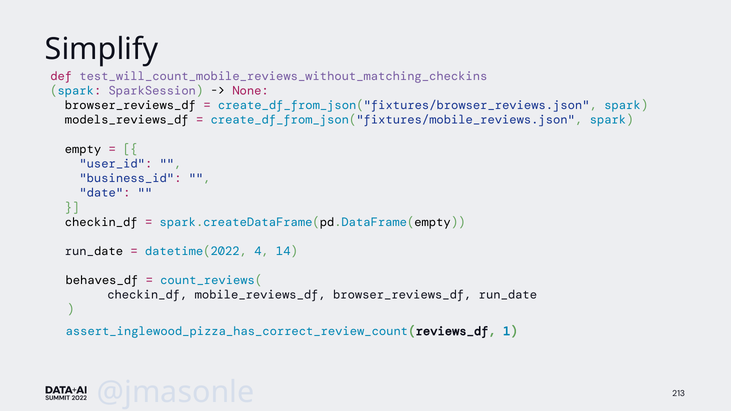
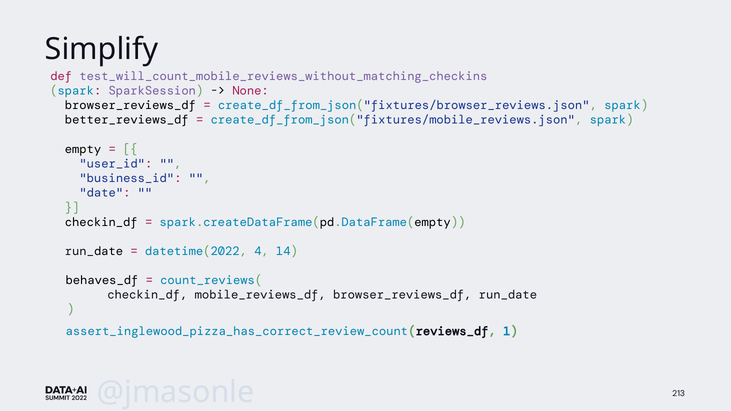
models_reviews_df: models_reviews_df -> better_reviews_df (127, 120)
